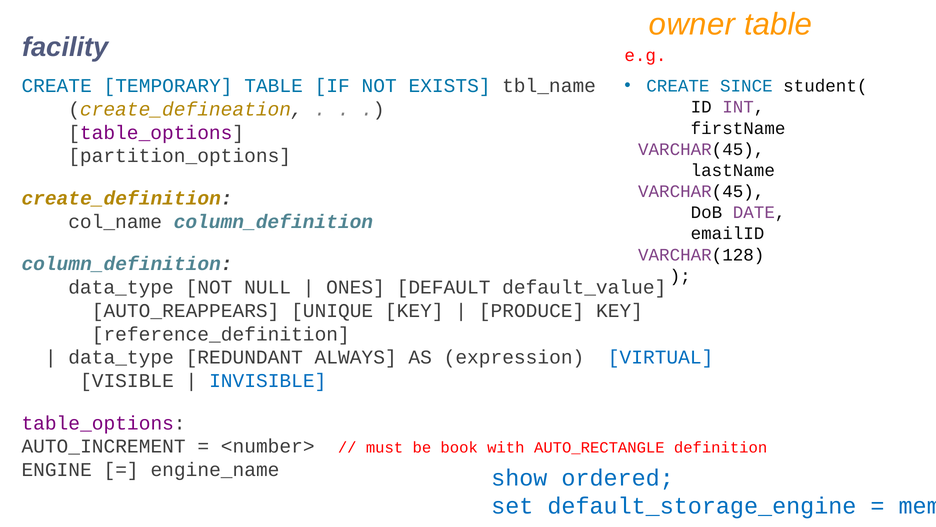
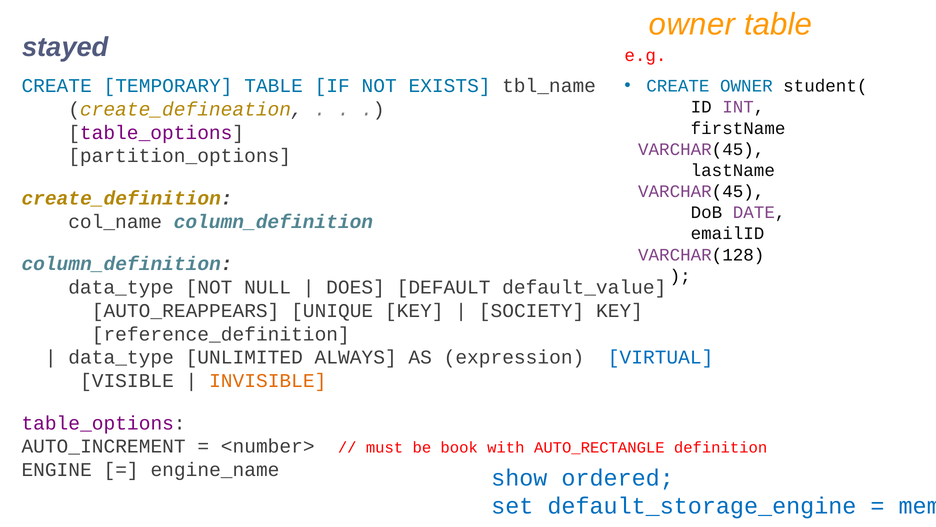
facility: facility -> stayed (65, 47)
CREATE SINCE: SINCE -> OWNER (746, 86)
ONES: ONES -> DOES (356, 287)
PRODUCE: PRODUCE -> SOCIETY (532, 310)
REDUNDANT: REDUNDANT -> UNLIMITED (244, 357)
INVISIBLE colour: blue -> orange (268, 381)
